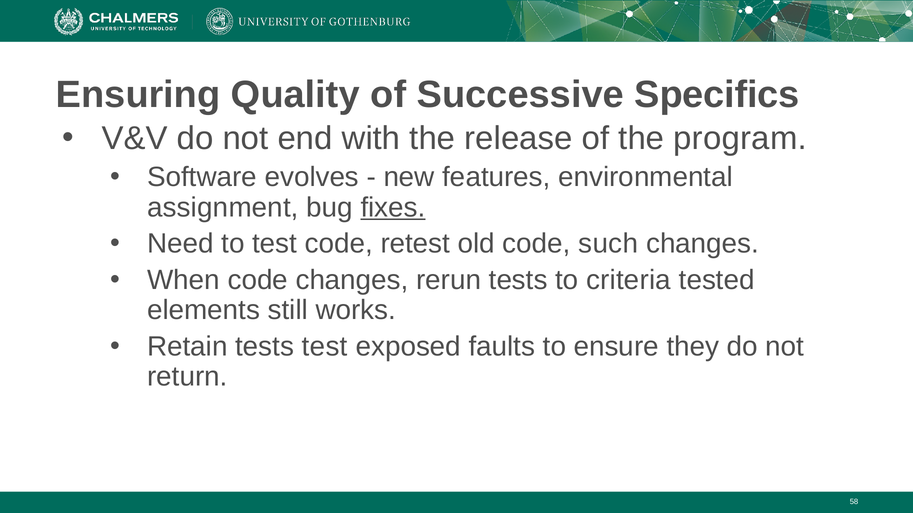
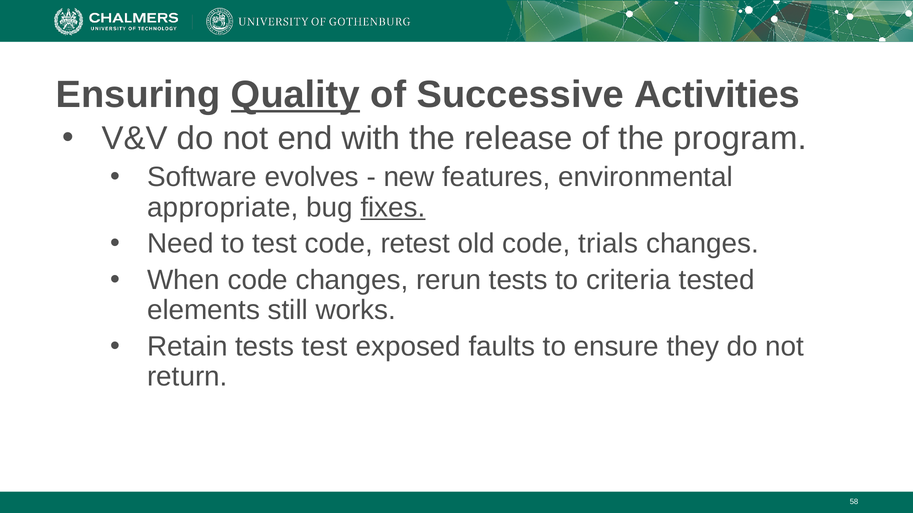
Quality underline: none -> present (295, 95)
Specifics: Specifics -> Activities (717, 95)
assignment: assignment -> appropriate (223, 208)
such: such -> trials (608, 244)
